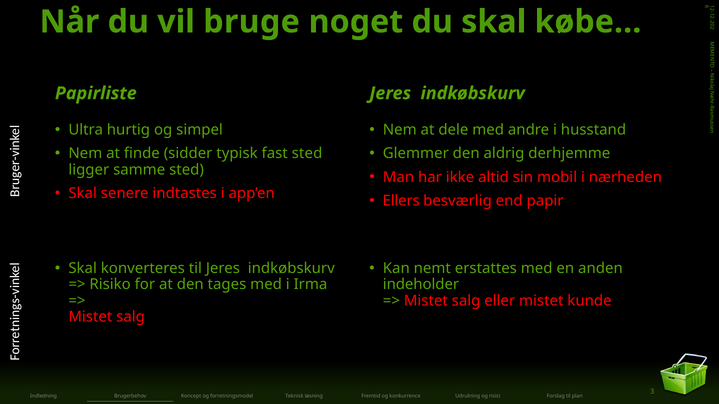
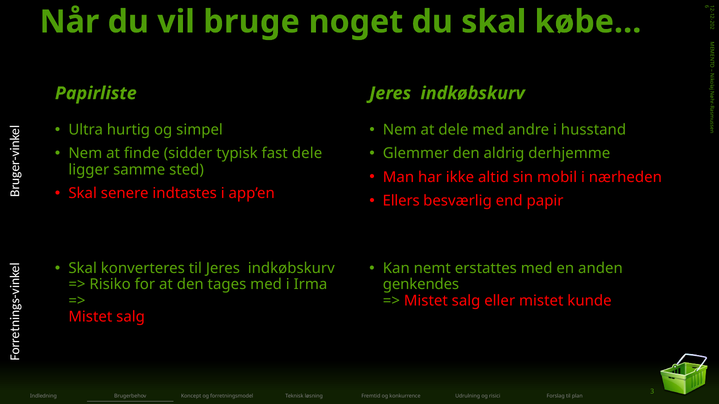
fast sted: sted -> dele (307, 154)
indeholder: indeholder -> genkendes (421, 285)
